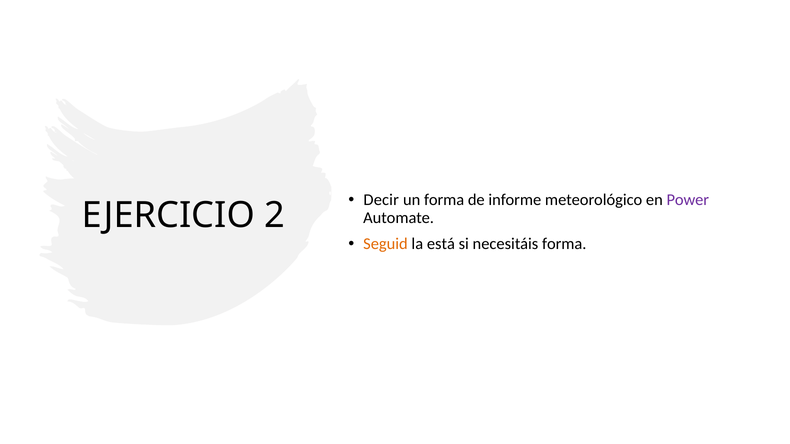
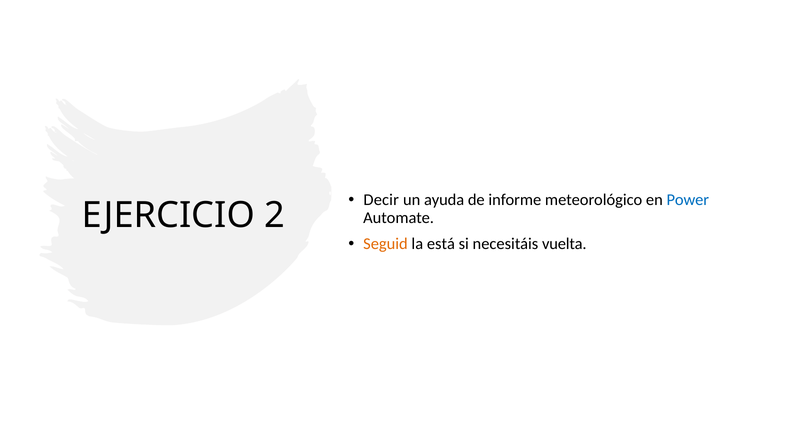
un forma: forma -> ayuda (444, 200)
Power colour: purple -> blue (688, 200)
necesitáis forma: forma -> vuelta (564, 244)
